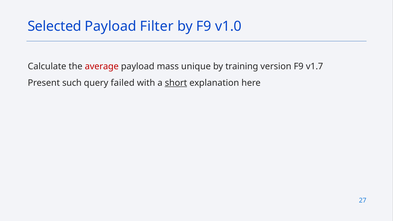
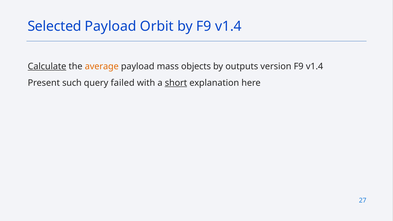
Filter: Filter -> Orbit (157, 26)
by F9 v1.0: v1.0 -> v1.4 (228, 26)
Calculate underline: none -> present (47, 66)
average colour: red -> orange (102, 66)
unique: unique -> objects (196, 66)
training: training -> outputs (242, 66)
version F9 v1.7: v1.7 -> v1.4 (315, 66)
